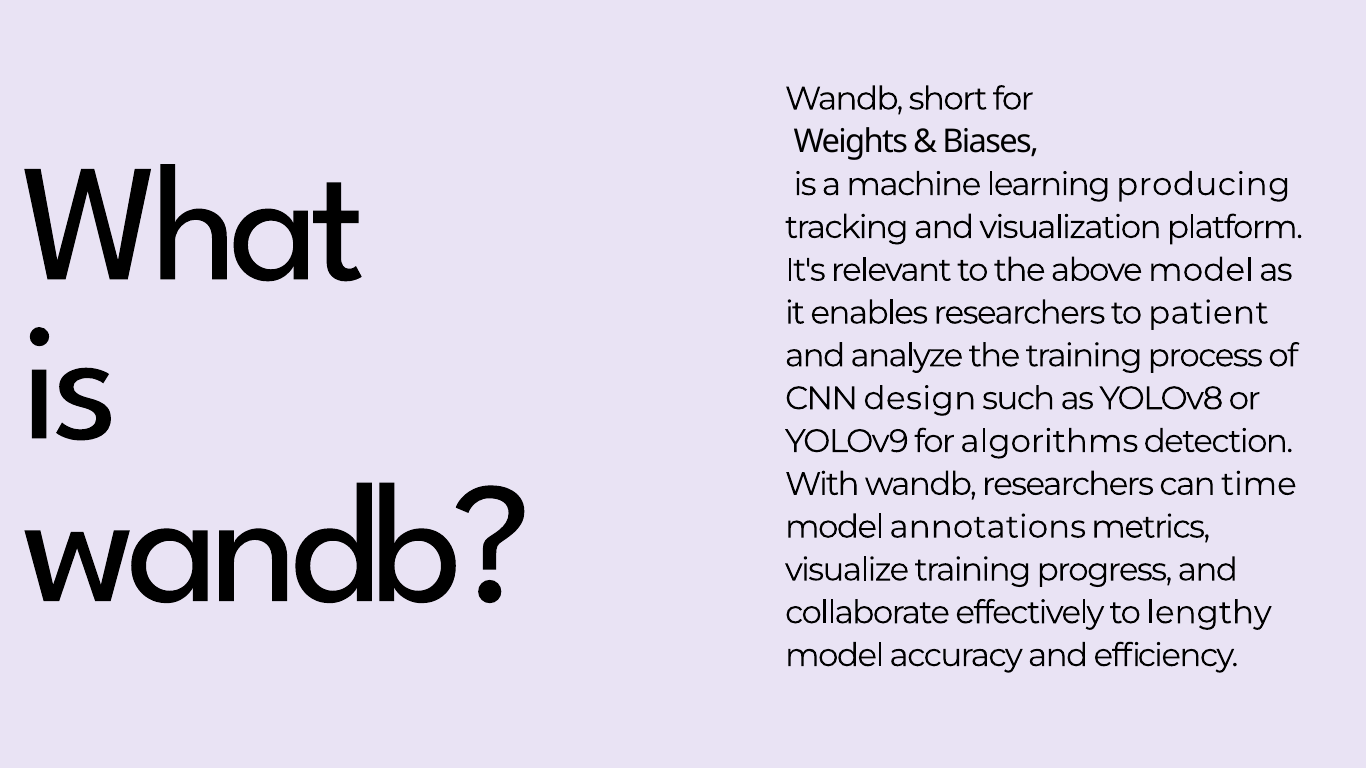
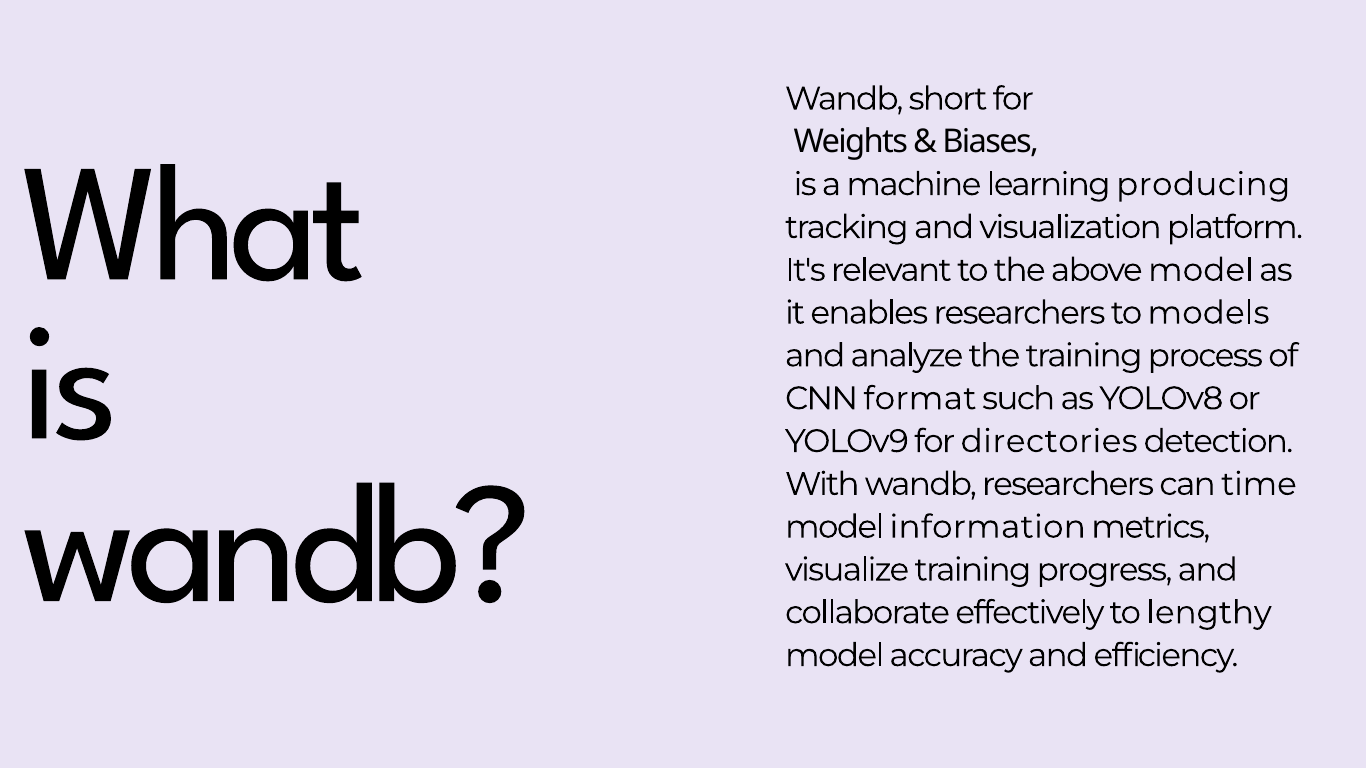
patient: patient -> models (1209, 313)
design: design -> format (920, 399)
algorithms: algorithms -> directories (1049, 442)
annotations: annotations -> information (988, 527)
